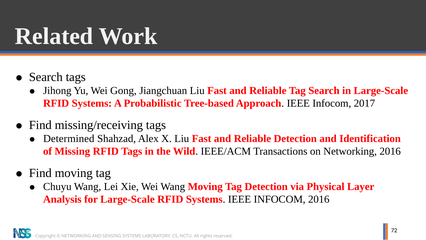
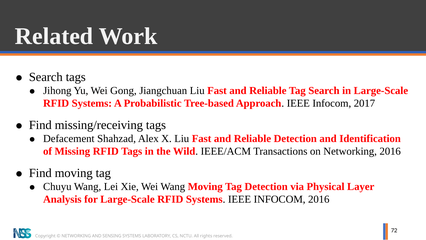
Determined: Determined -> Defacement (69, 138)
